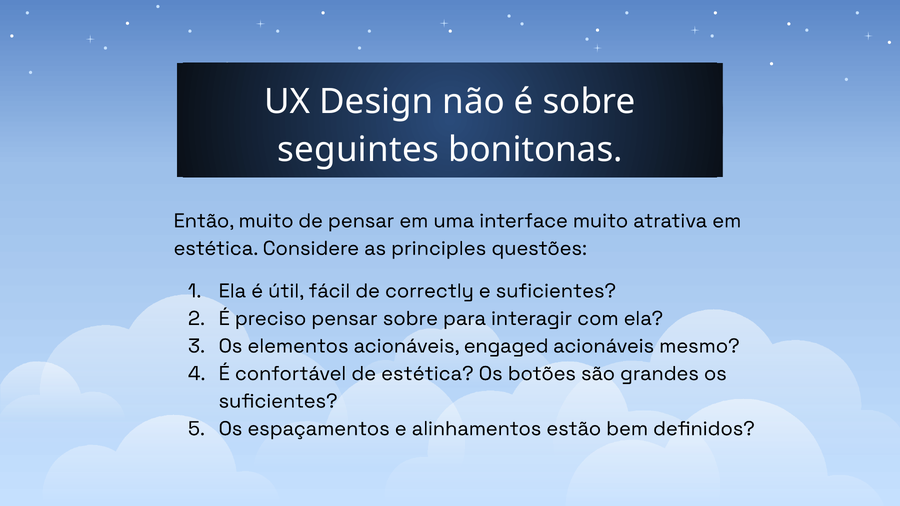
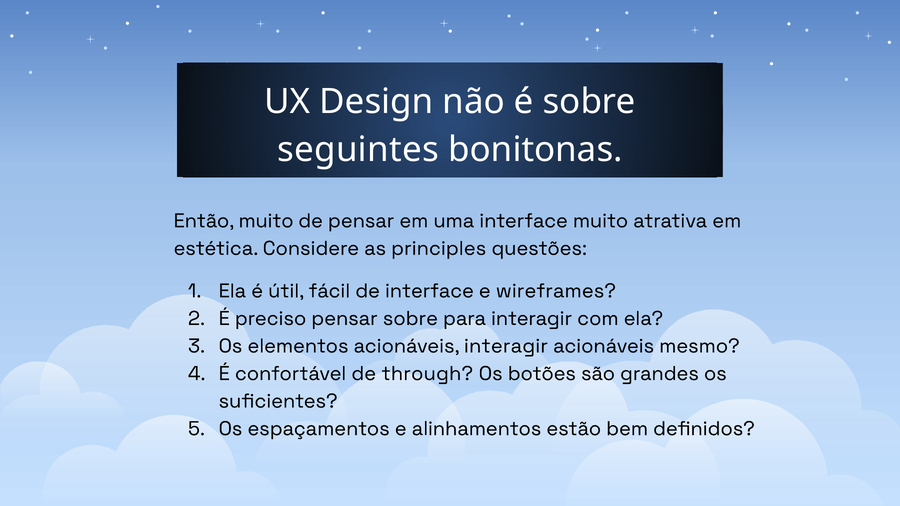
de correctly: correctly -> interface (429, 291)
e suficientes: suficientes -> wireframes (556, 291)
acionáveis engaged: engaged -> interagir (506, 346)
de estética: estética -> through (427, 374)
